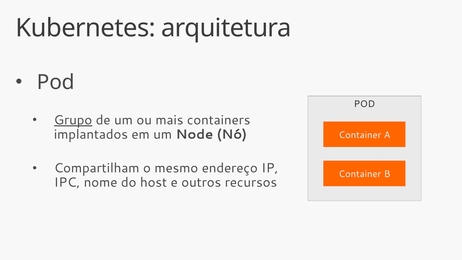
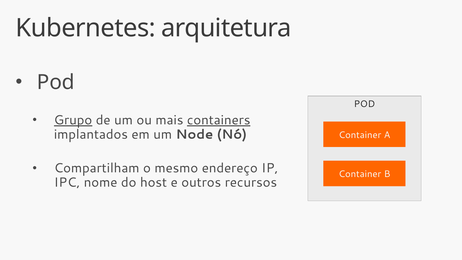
containers underline: none -> present (219, 120)
